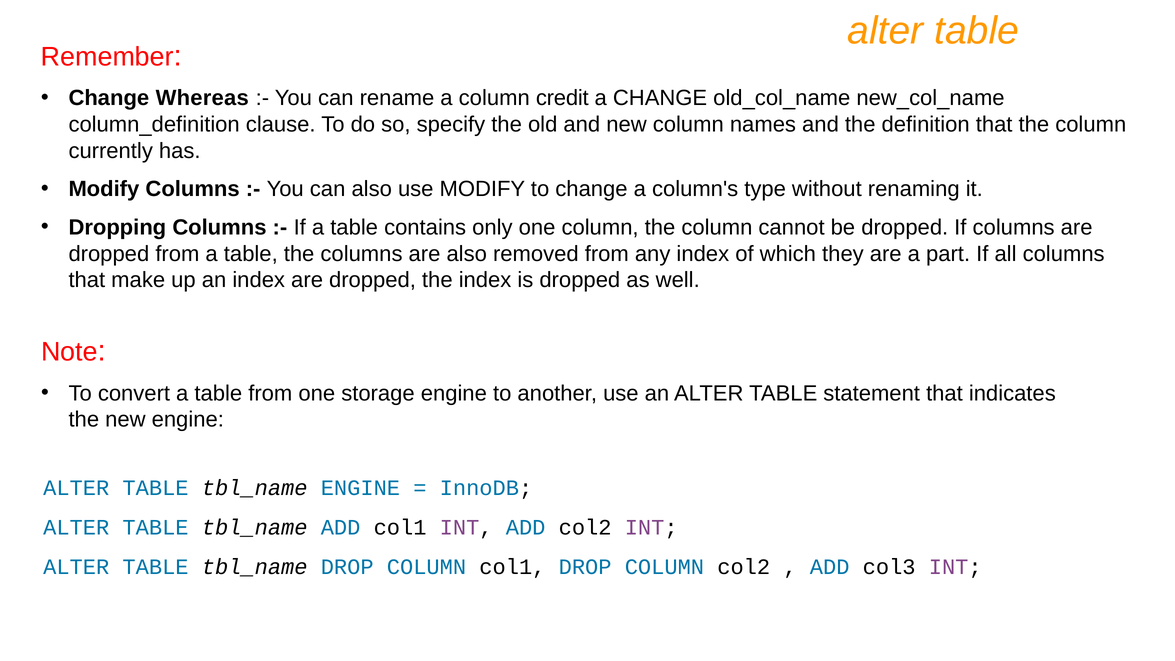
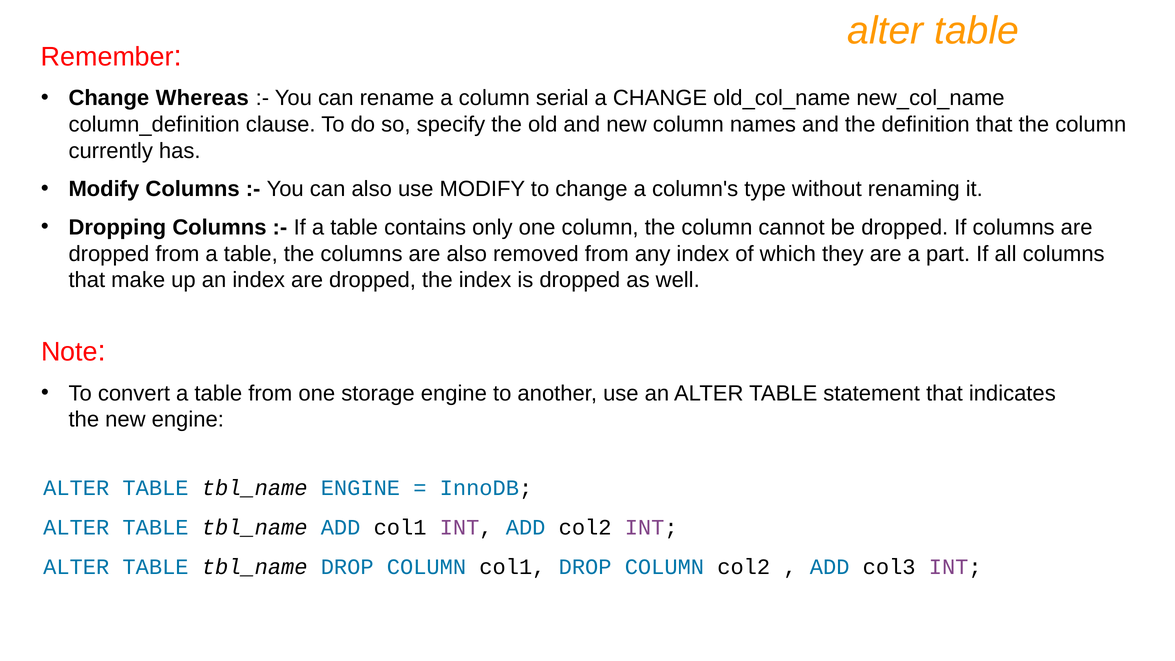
credit: credit -> serial (562, 98)
